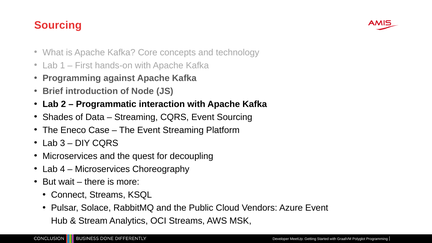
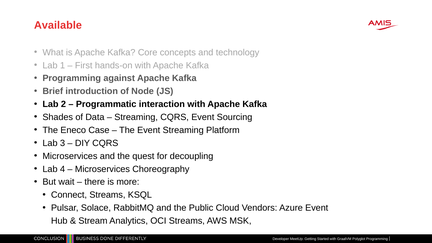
Sourcing: Sourcing -> Available (58, 25)
